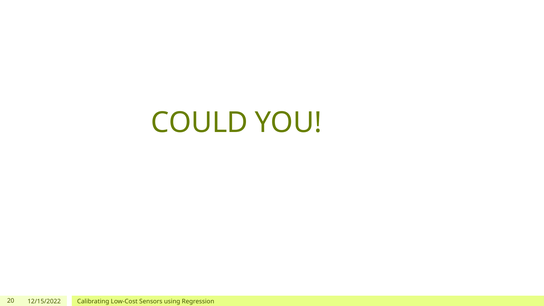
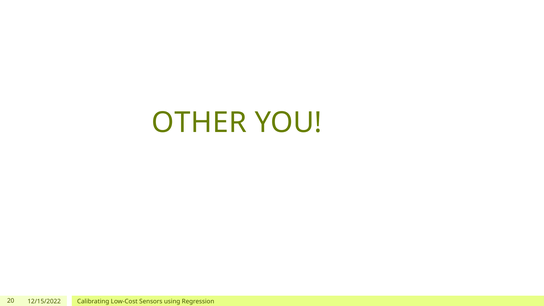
COULD: COULD -> OTHER (199, 123)
